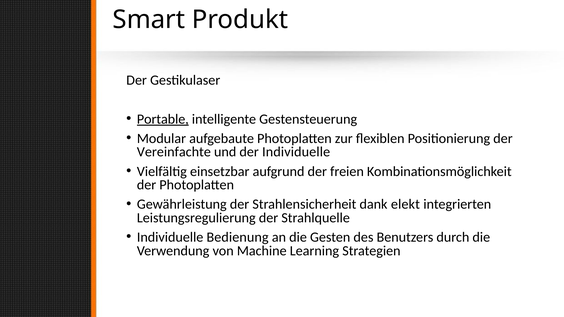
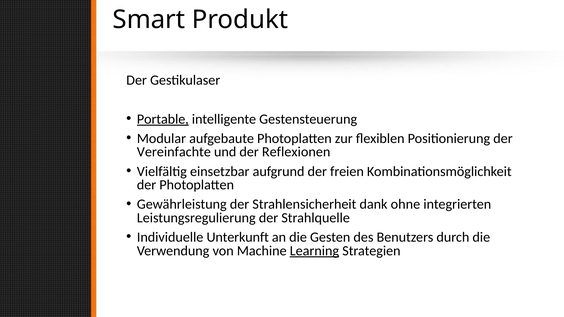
der Individuelle: Individuelle -> Reflexionen (296, 152)
elekt: elekt -> ohne (405, 204)
Bedienung: Bedienung -> Unterkunft (238, 237)
Learning underline: none -> present (314, 251)
